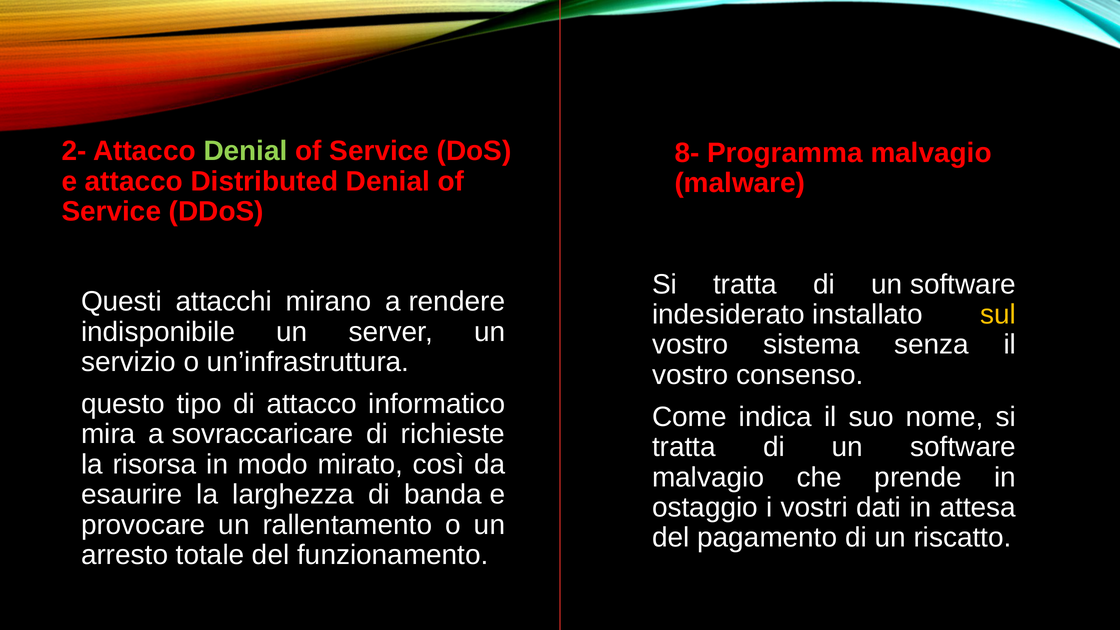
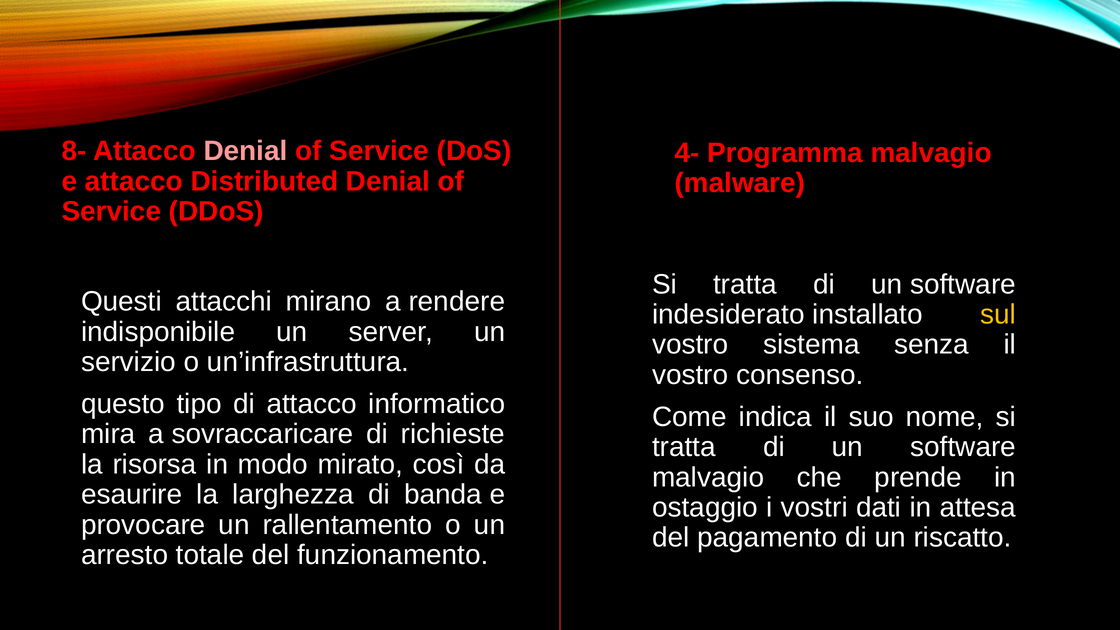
2-: 2- -> 8- (74, 151)
Denial colour: light green -> pink (246, 151)
8-: 8- -> 4- (687, 153)
